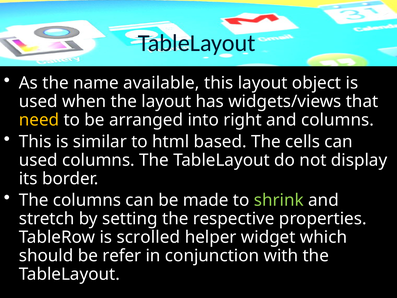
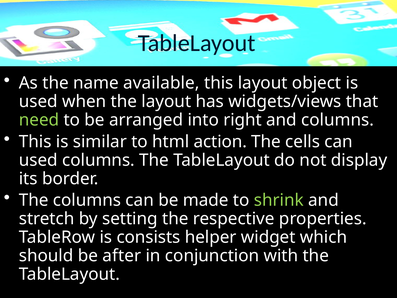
need colour: yellow -> light green (39, 120)
based: based -> action (220, 142)
scrolled: scrolled -> consists (148, 237)
refer: refer -> after (122, 256)
